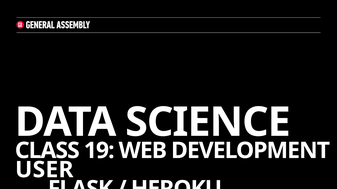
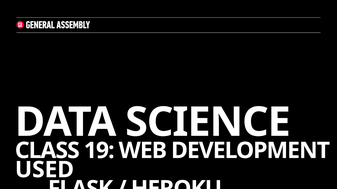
USER: USER -> USED (44, 170)
